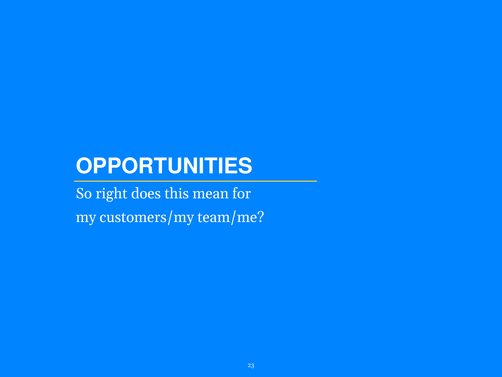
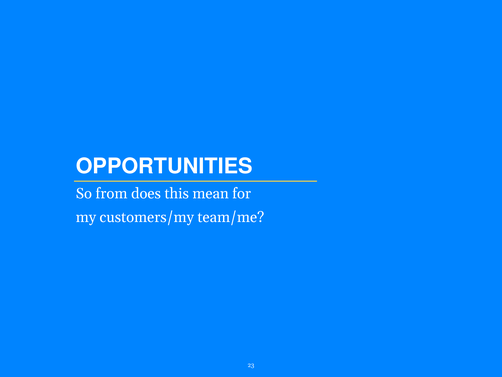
right: right -> from (112, 193)
